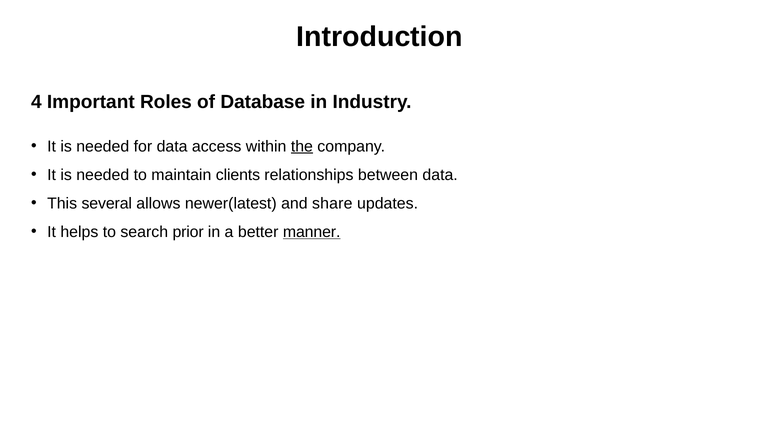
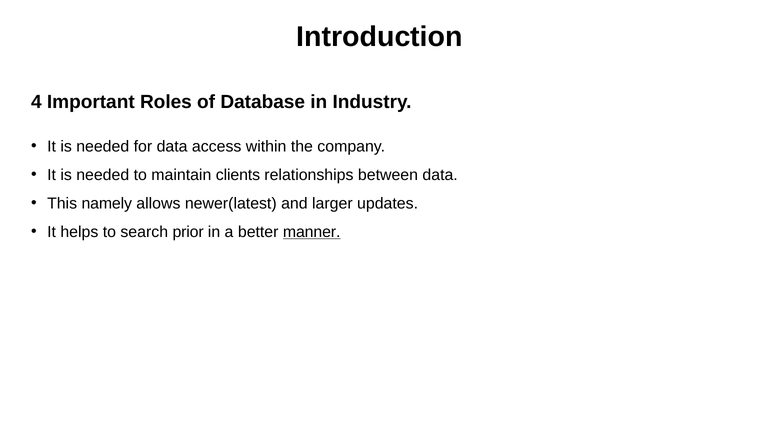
the underline: present -> none (302, 147)
several: several -> namely (107, 204)
share: share -> larger (332, 204)
